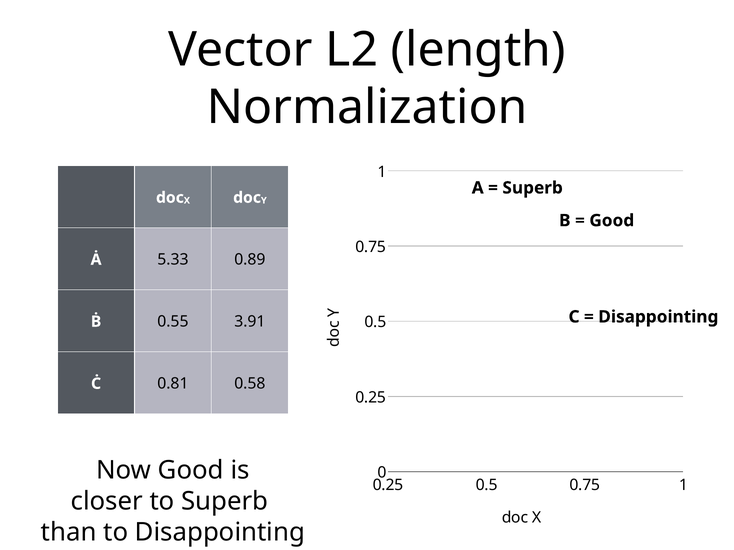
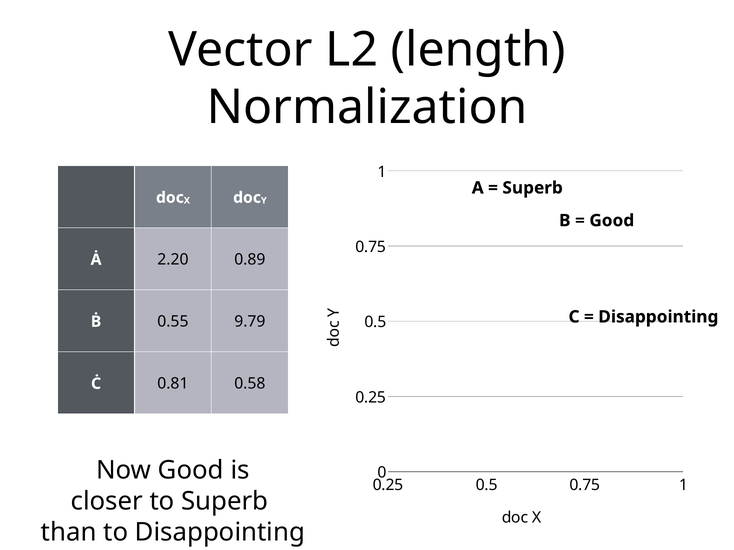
5.33: 5.33 -> 2.20 (173, 260)
3.91: 3.91 -> 9.79 (250, 322)
